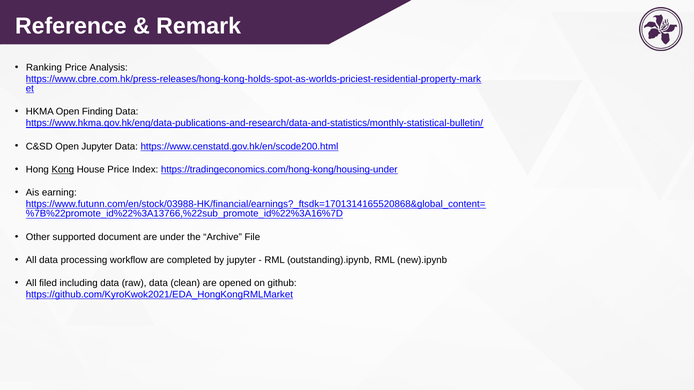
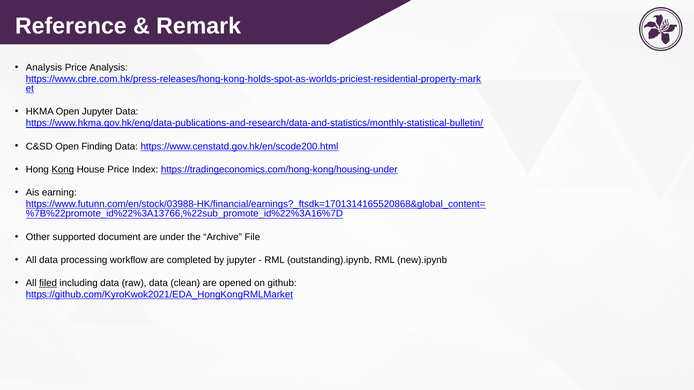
Ranking: Ranking -> Analysis (44, 67)
Open Finding: Finding -> Jupyter (97, 112)
Open Jupyter: Jupyter -> Finding (97, 147)
filed underline: none -> present (48, 283)
